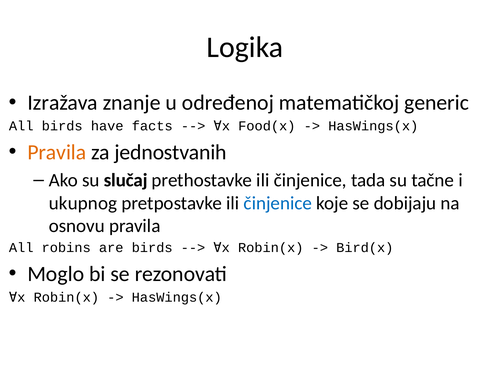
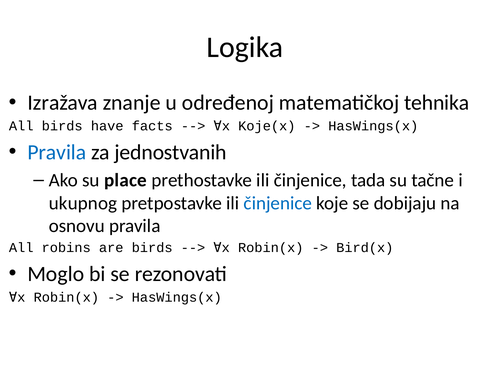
generic: generic -> tehnika (437, 103)
Food(x: Food(x -> Koje(x (267, 126)
Pravila colour: orange -> blue (57, 152)
slučaj: slučaj -> place (126, 181)
